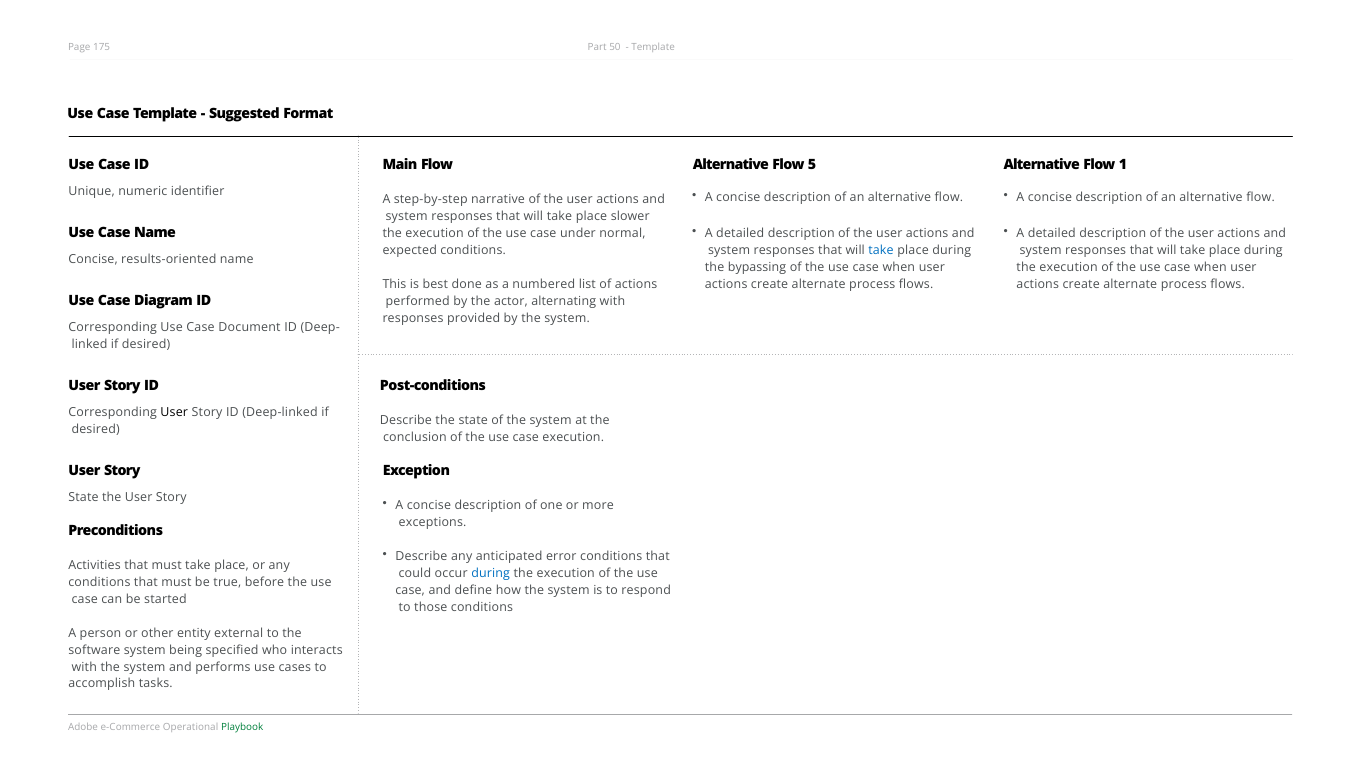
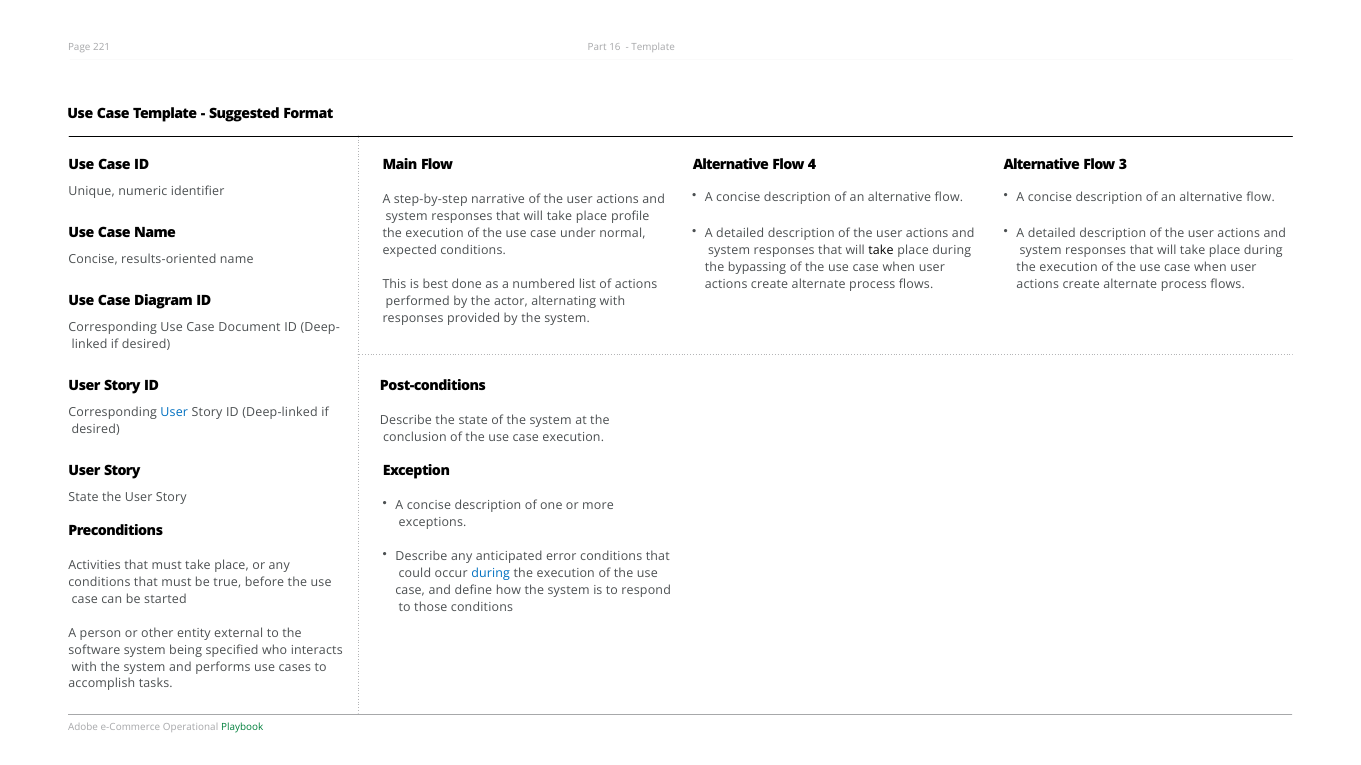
175: 175 -> 221 (102, 48)
50: 50 -> 16 (615, 48)
5: 5 -> 4 (812, 165)
1: 1 -> 3 (1123, 165)
slower: slower -> profile (630, 217)
take colour: blue -> black (881, 251)
User colour: black -> blue (174, 413)
